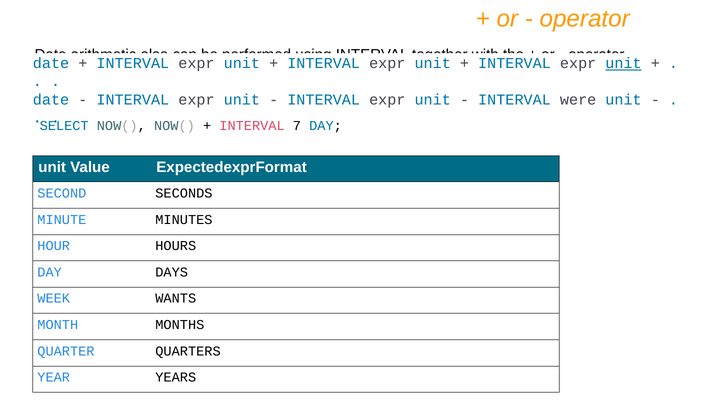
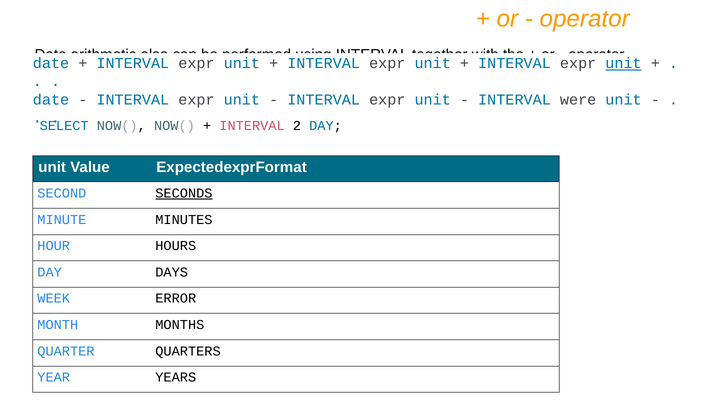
7: 7 -> 2 (297, 126)
SECONDS underline: none -> present (184, 193)
WANTS: WANTS -> ERROR (176, 299)
